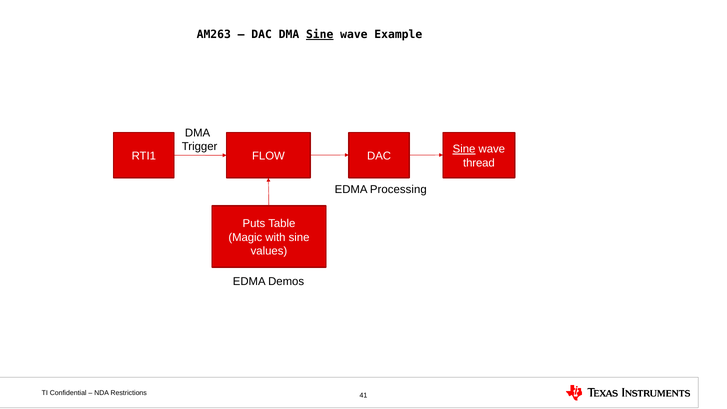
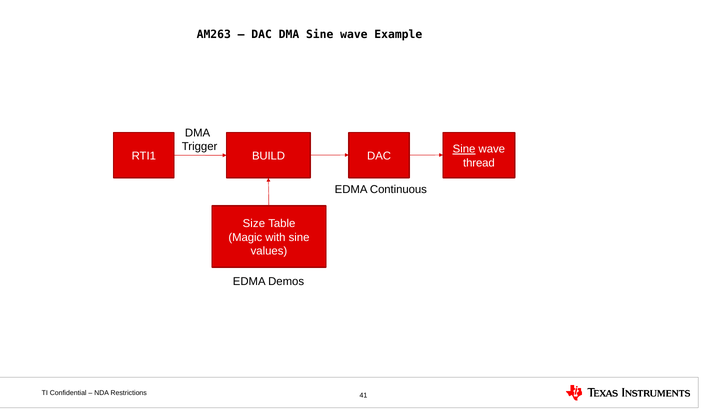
Sine underline: present -> none (320, 35)
FLOW: FLOW -> BUILD (269, 156)
Processing: Processing -> Continuous (398, 190)
Puts: Puts -> Size (254, 224)
